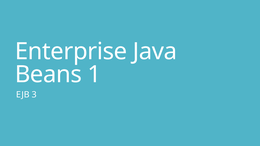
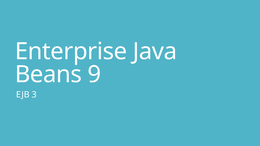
1: 1 -> 9 (94, 75)
